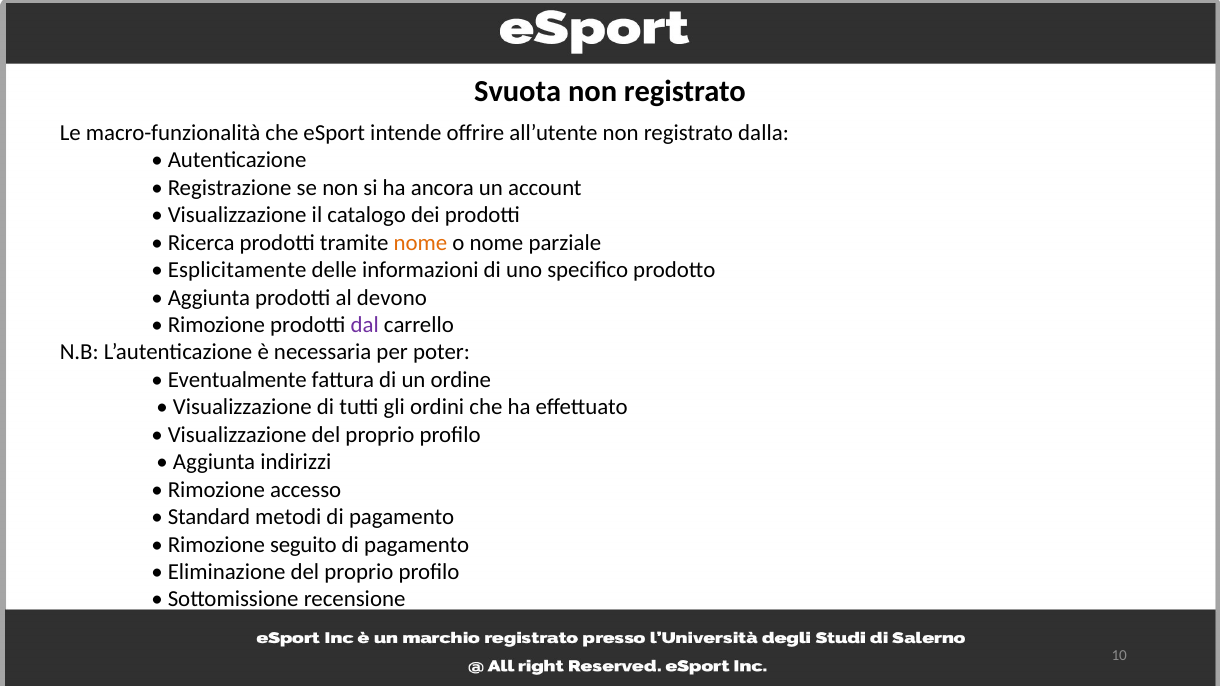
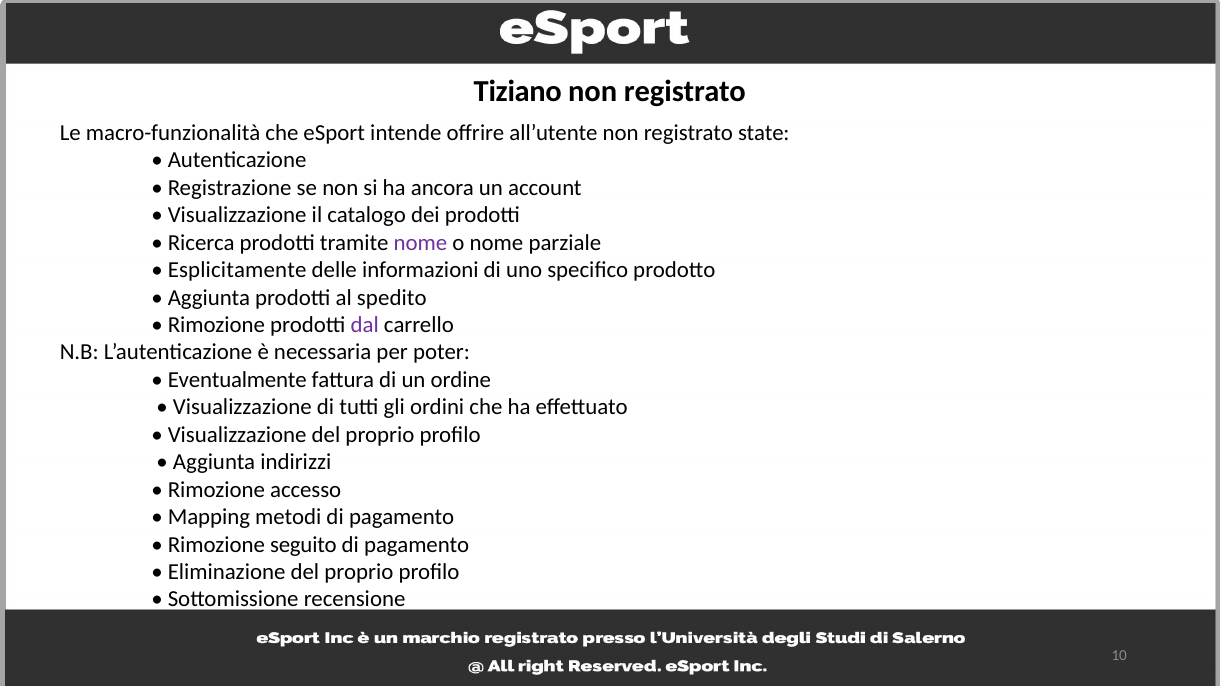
Svuota: Svuota -> Tiziano (518, 92)
dalla: dalla -> state (764, 133)
nome colour: orange -> purple (420, 243)
devono: devono -> spedito (392, 298)
Standard: Standard -> Mapping (209, 517)
